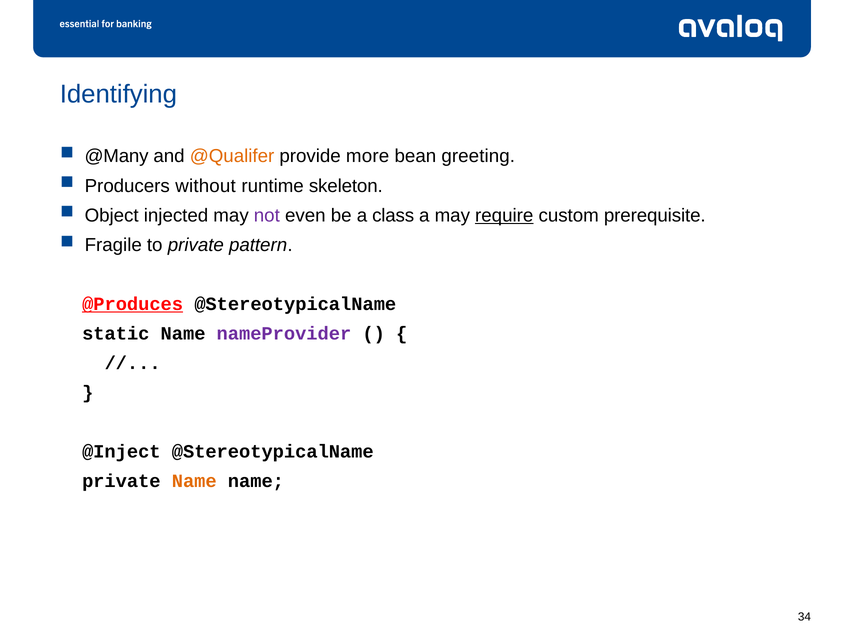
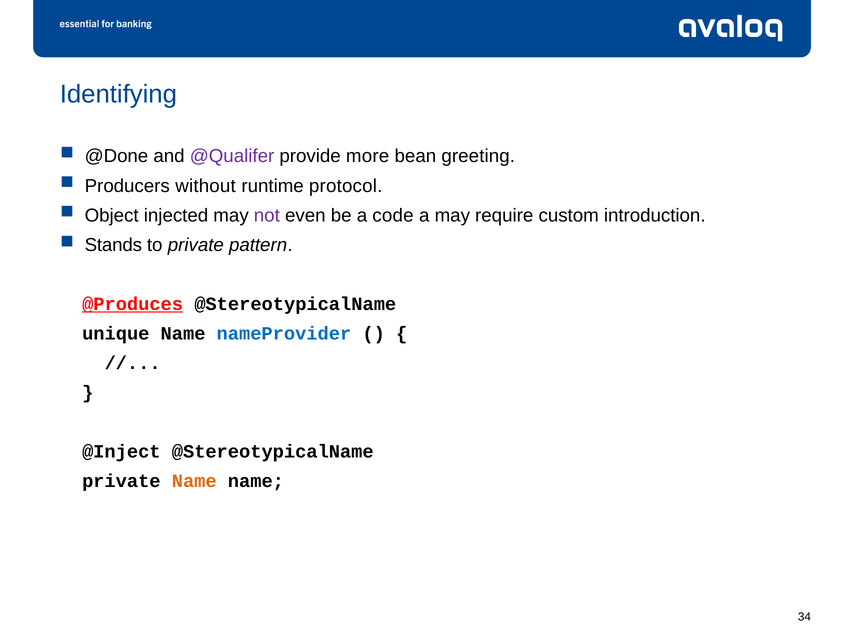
@Many: @Many -> @Done (116, 156)
@Qualifer colour: orange -> purple (232, 156)
skeleton: skeleton -> protocol (346, 186)
class: class -> code (393, 215)
require underline: present -> none (504, 215)
prerequisite: prerequisite -> introduction (655, 215)
Fragile: Fragile -> Stands (113, 245)
static: static -> unique (116, 334)
nameProvider colour: purple -> blue (284, 334)
